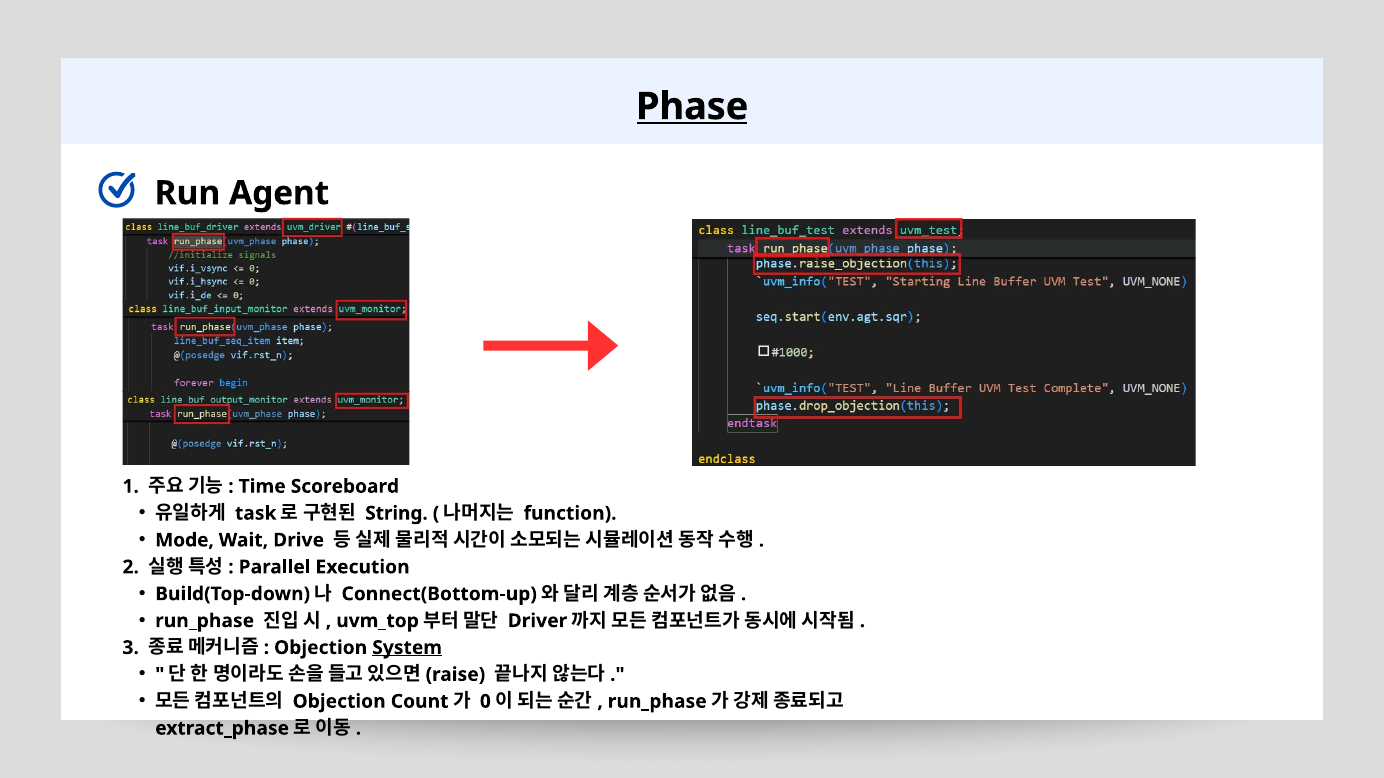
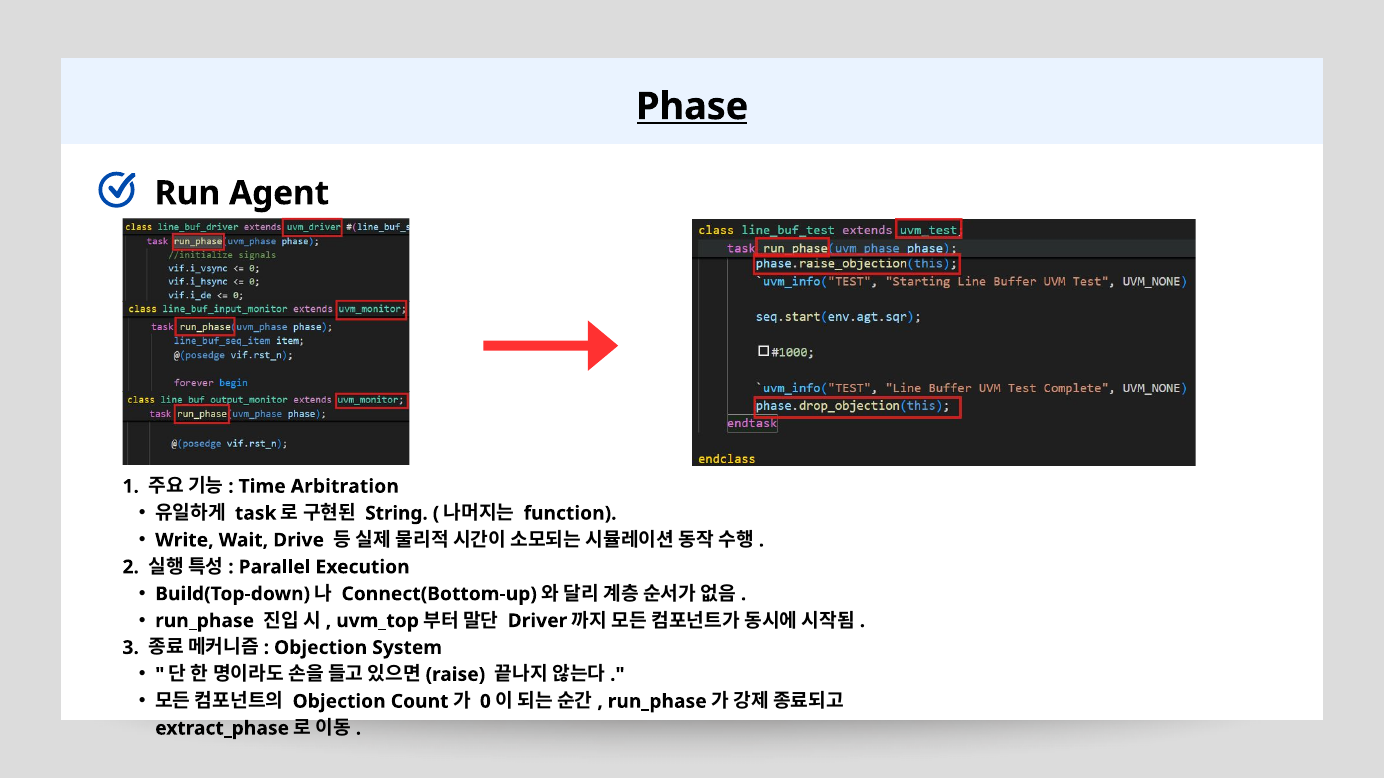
Scoreboard: Scoreboard -> Arbitration (345, 487)
Mode: Mode -> Write (184, 540)
System underline: present -> none (407, 648)
